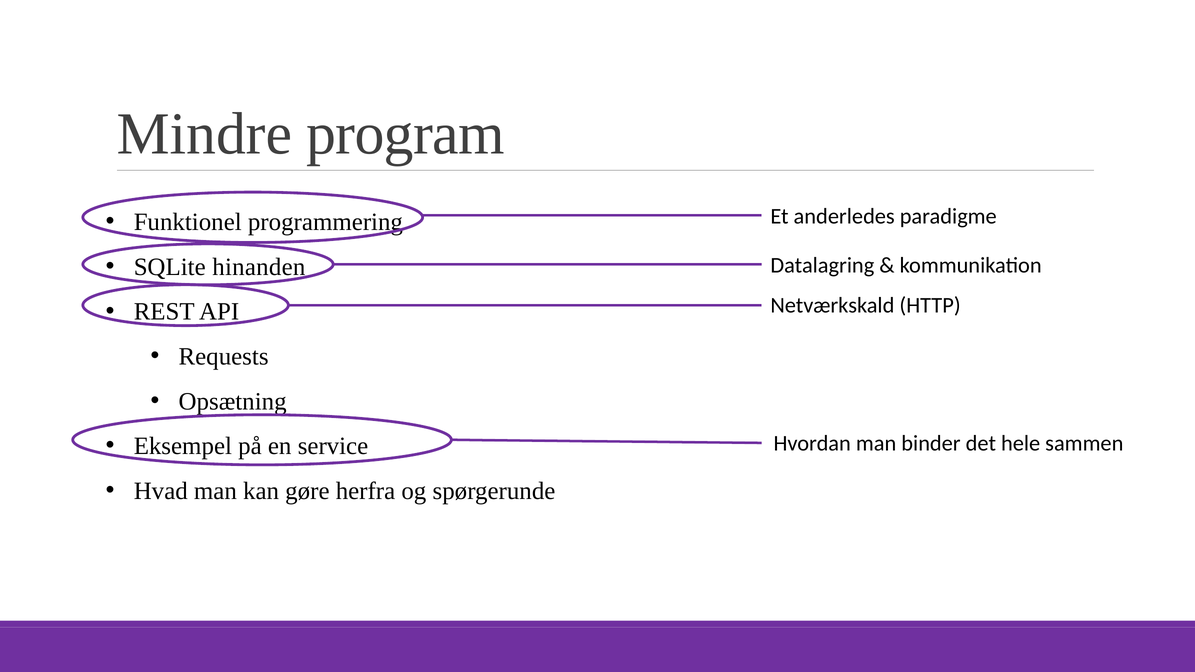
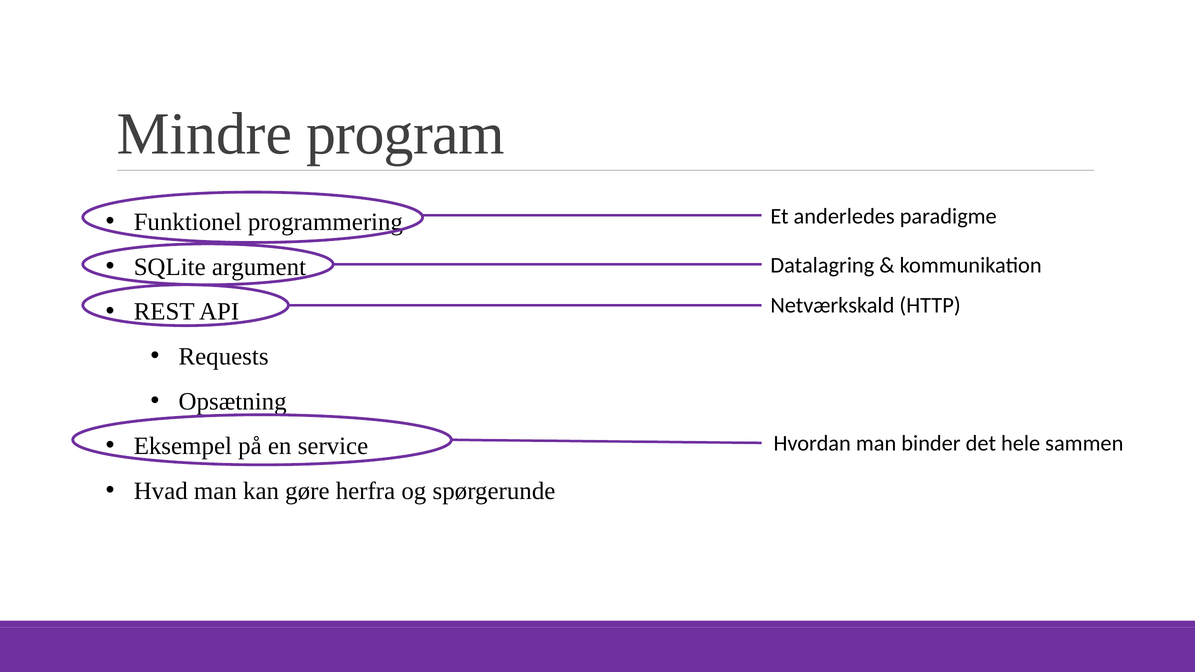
hinanden: hinanden -> argument (259, 267)
